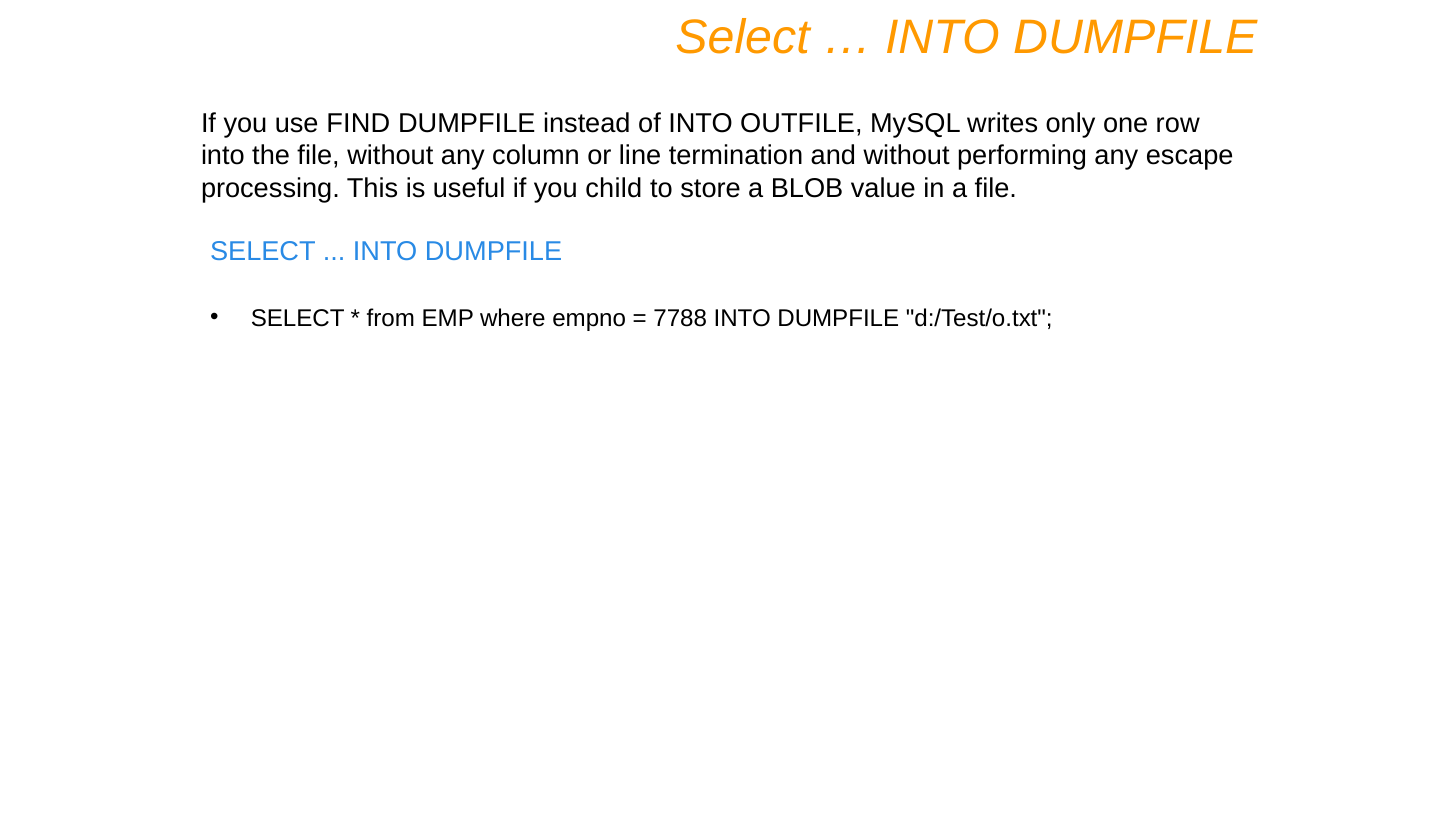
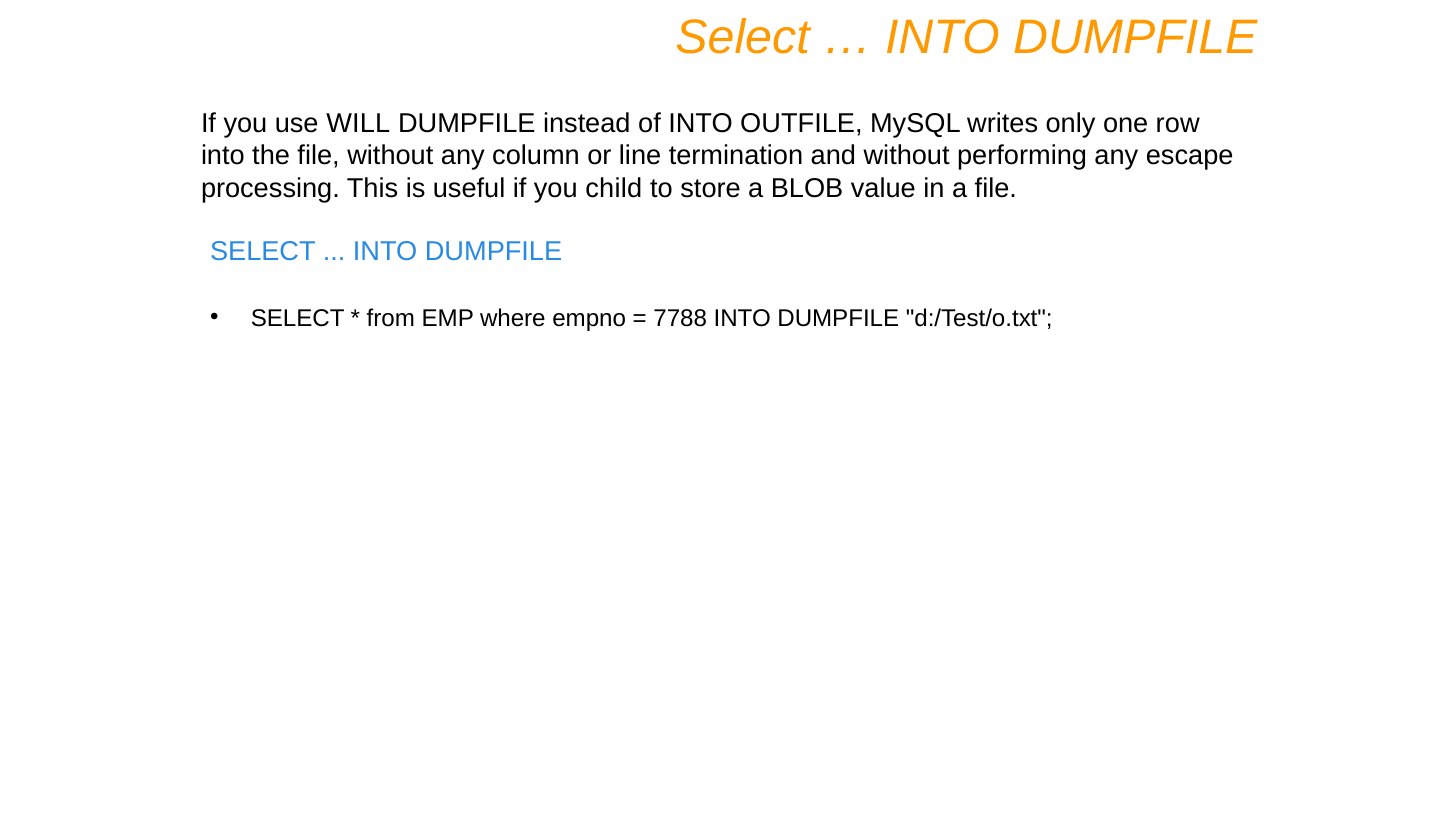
FIND: FIND -> WILL (358, 123)
